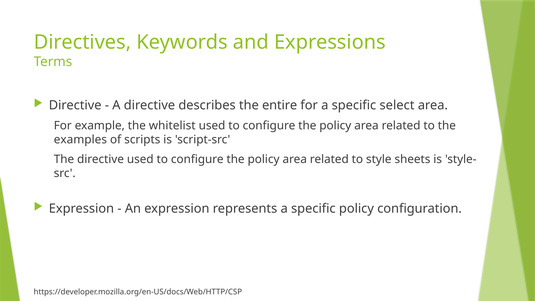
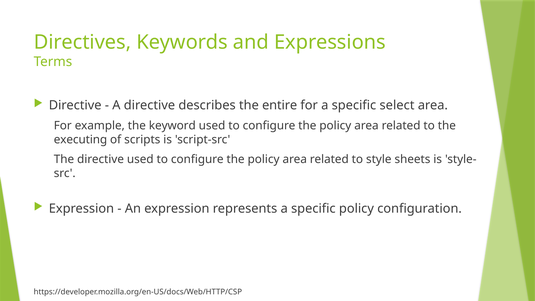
whitelist: whitelist -> keyword (172, 126)
examples: examples -> executing (80, 140)
